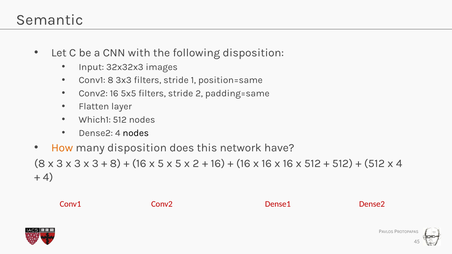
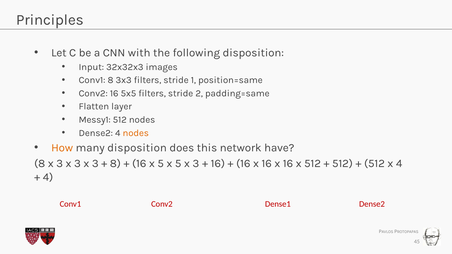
Semantic: Semantic -> Principles (50, 20)
Which1: Which1 -> Messy1 (95, 120)
nodes colour: black -> orange (136, 133)
5 x 2: 2 -> 3 (196, 164)
